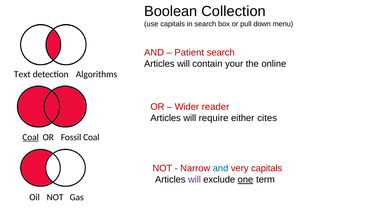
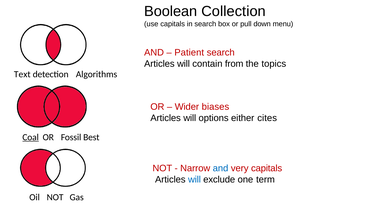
your: your -> from (234, 63)
online: online -> topics (274, 63)
reader: reader -> biases (215, 106)
require: require -> options (214, 118)
Fossil Coal: Coal -> Best (91, 137)
will colour: purple -> blue (194, 179)
one underline: present -> none (245, 179)
